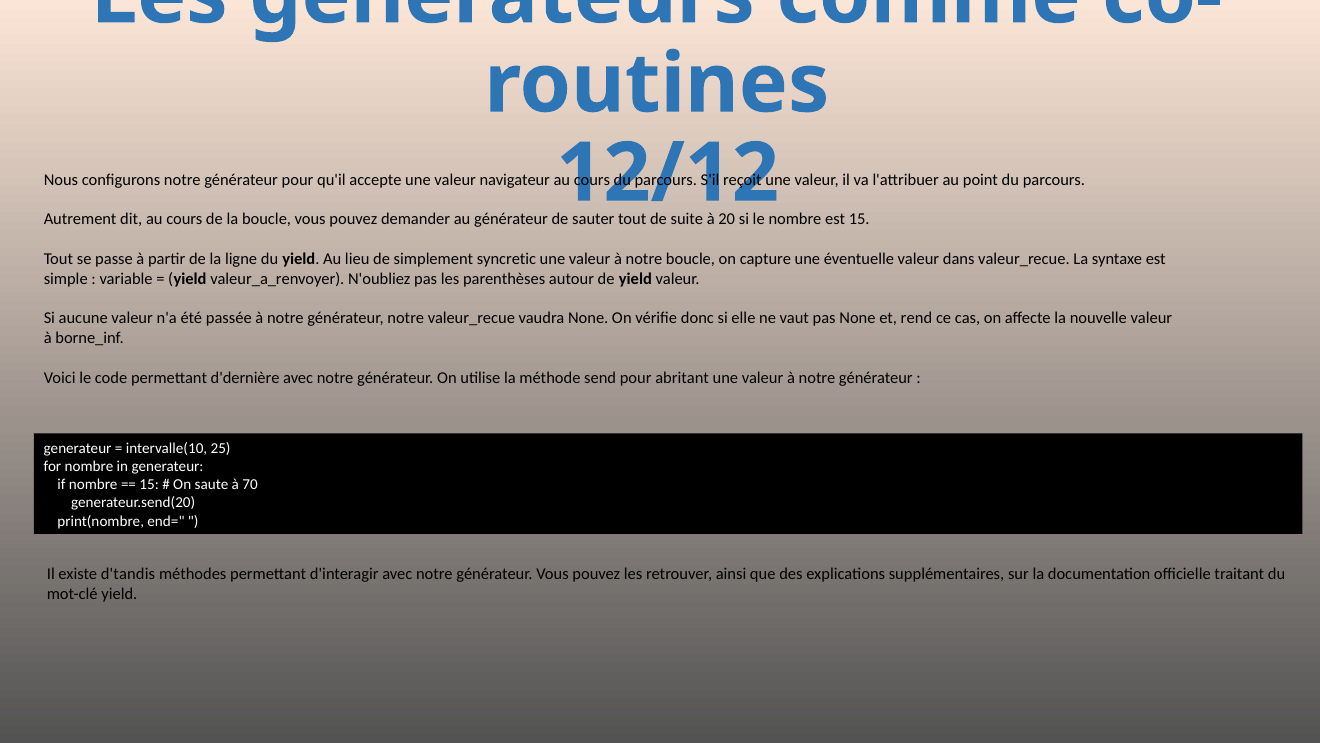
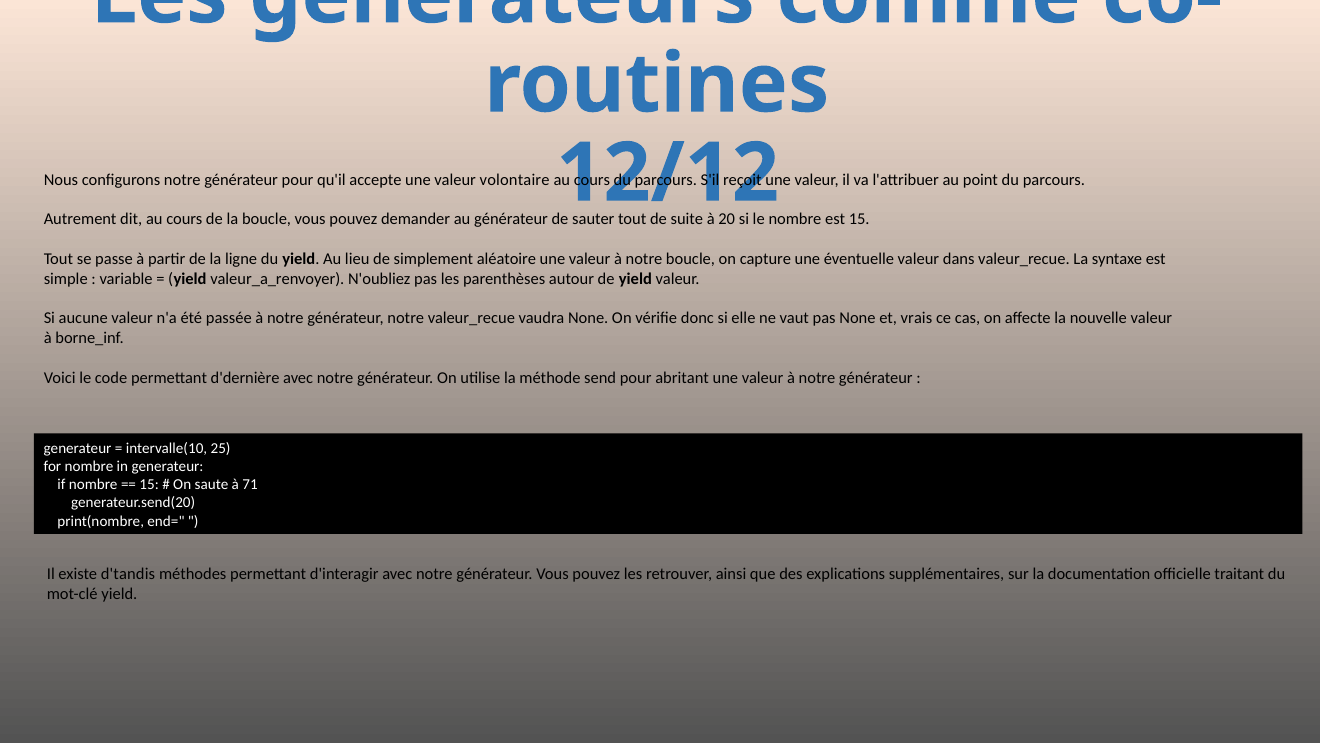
navigateur: navigateur -> volontaire (515, 179)
syncretic: syncretic -> aléatoire (506, 259)
rend: rend -> vrais (916, 318)
70: 70 -> 71 (250, 484)
